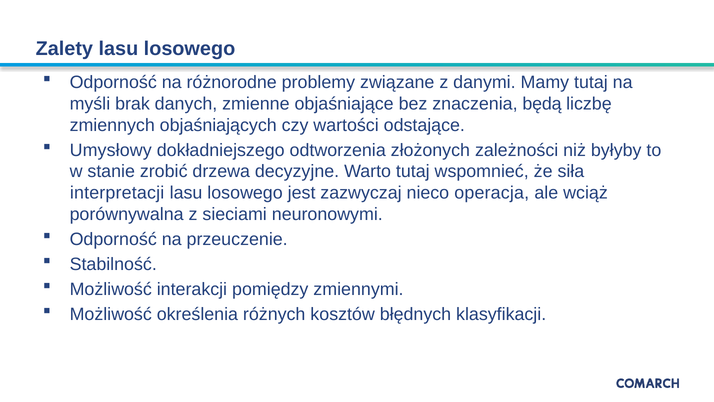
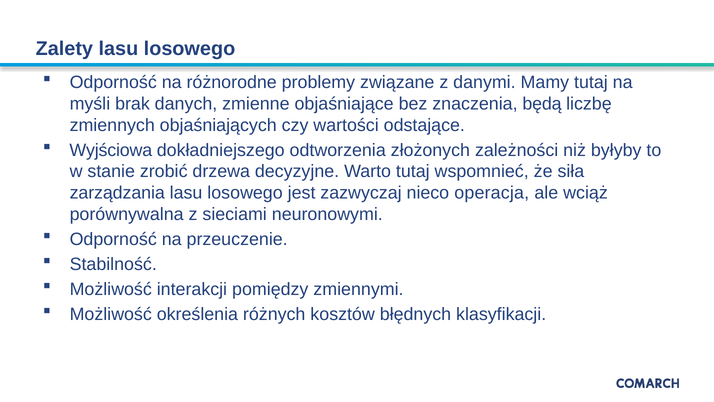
Umysłowy: Umysłowy -> Wyjściowa (111, 150)
interpretacji: interpretacji -> zarządzania (117, 193)
